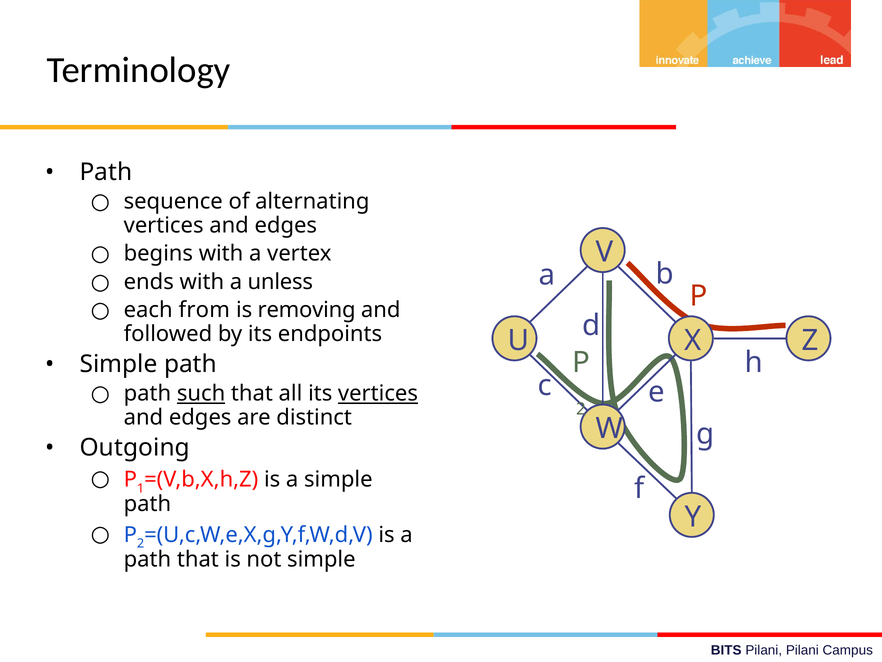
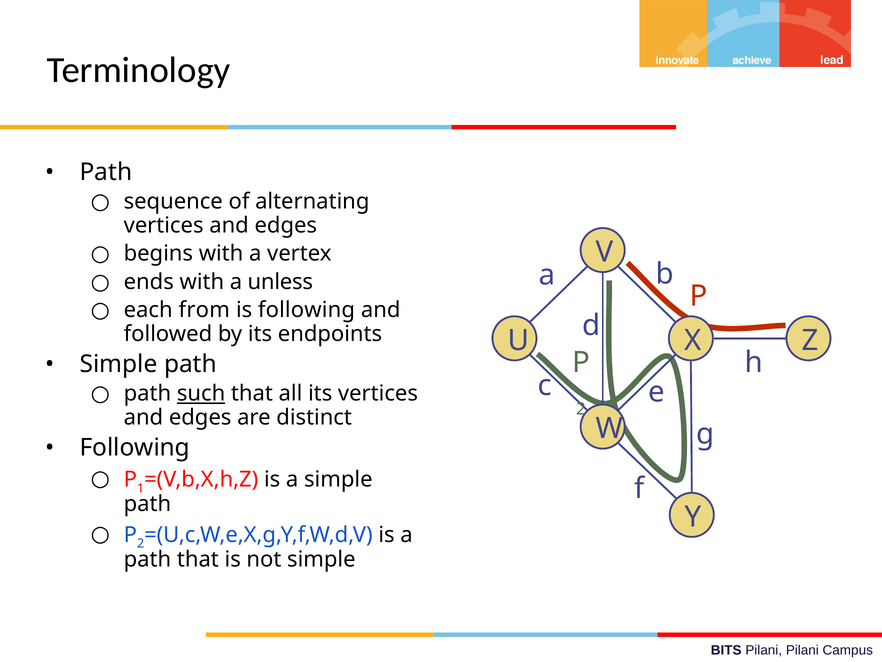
is removing: removing -> following (306, 310)
vertices underline: present -> none (378, 393)
Outgoing: Outgoing -> Following (135, 447)
